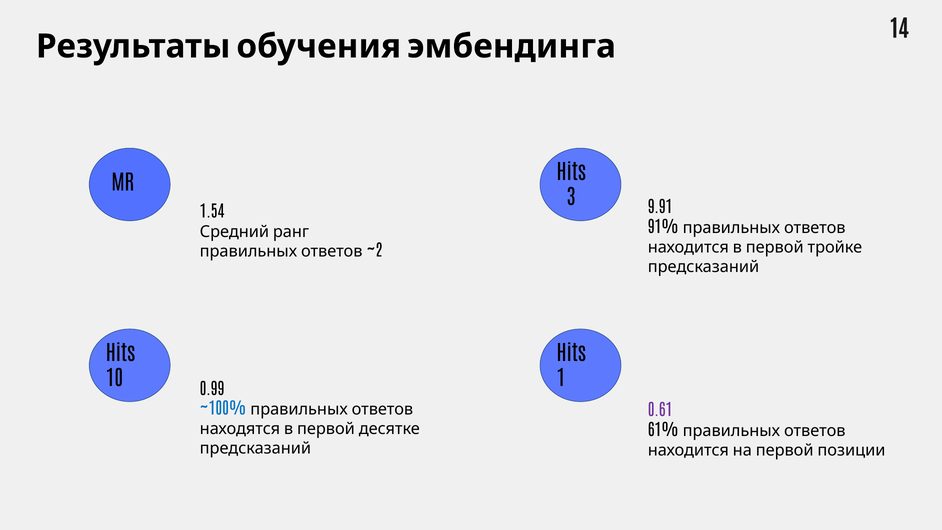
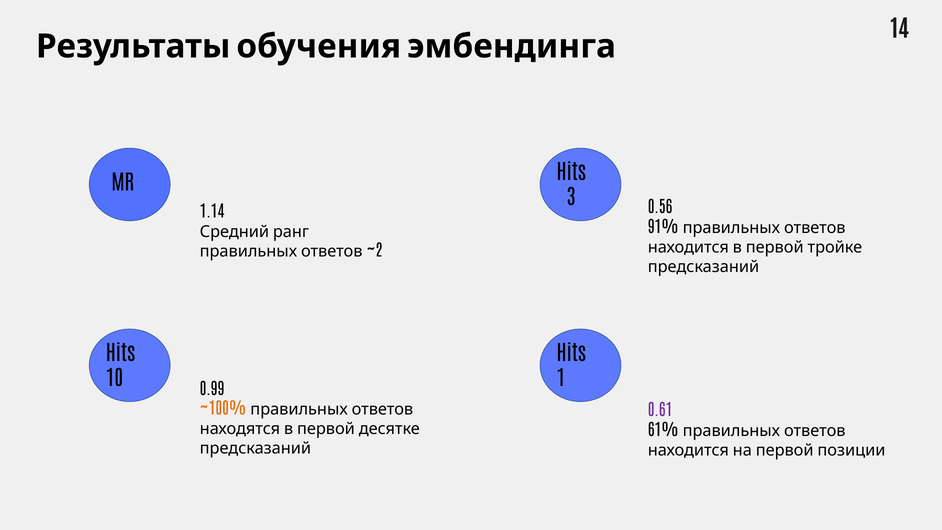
9.91: 9.91 -> 0.56 (660, 208)
1.54: 1.54 -> 1.14 (212, 212)
~100% colour: blue -> orange (223, 409)
